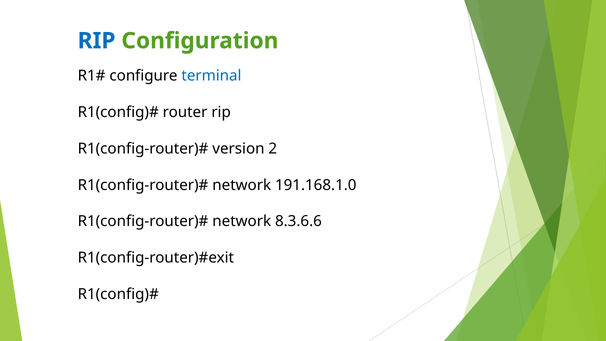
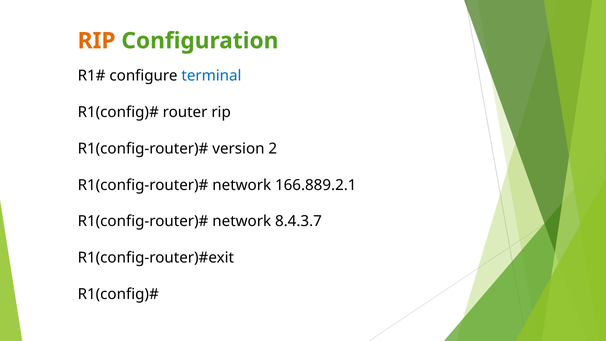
RIP colour: blue -> orange (97, 41)
191.168.1.0: 191.168.1.0 -> 166.889.2.1 (316, 185)
8.3.6.6: 8.3.6.6 -> 8.4.3.7 (298, 221)
